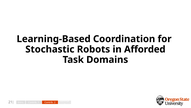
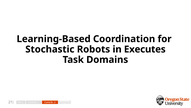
Afforded: Afforded -> Executes (145, 49)
